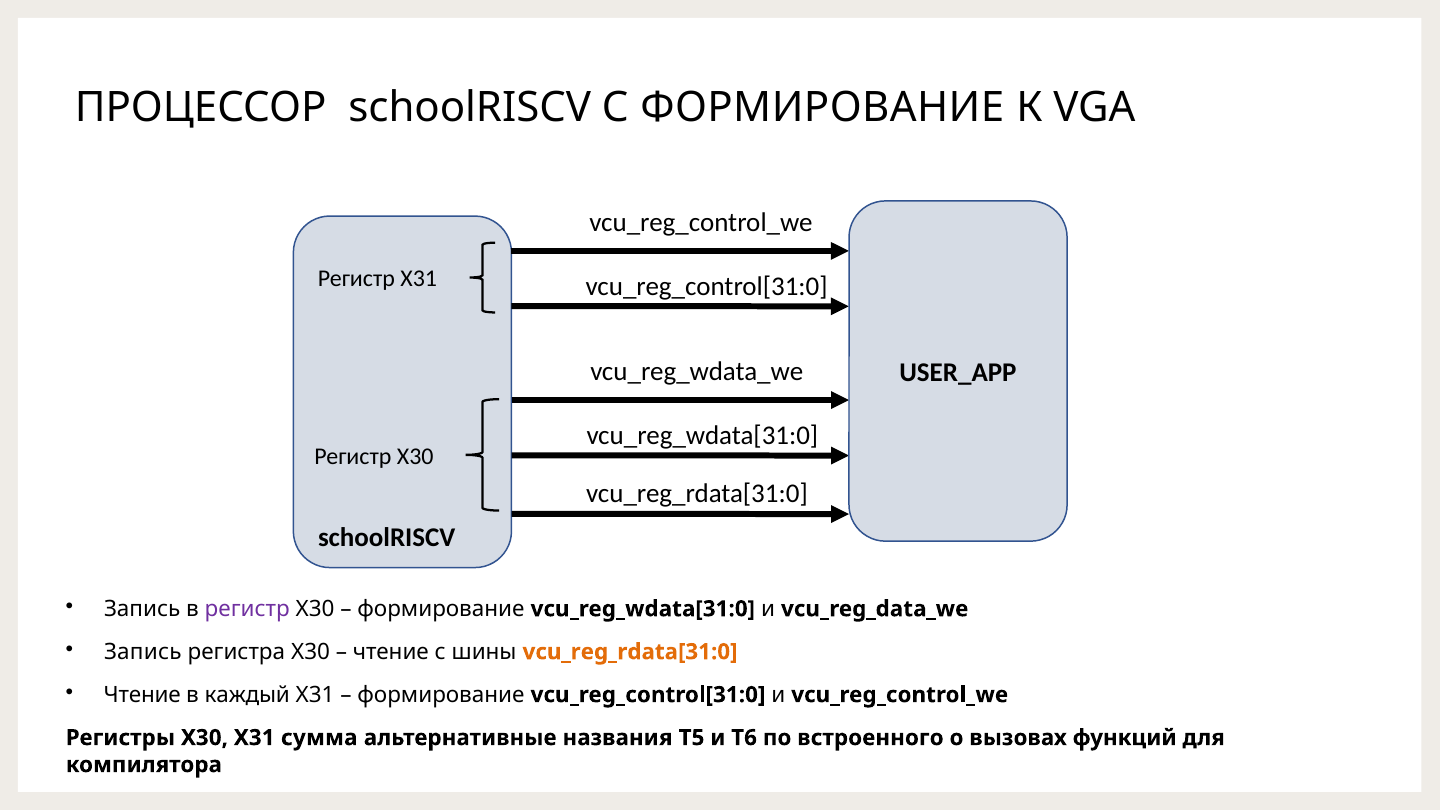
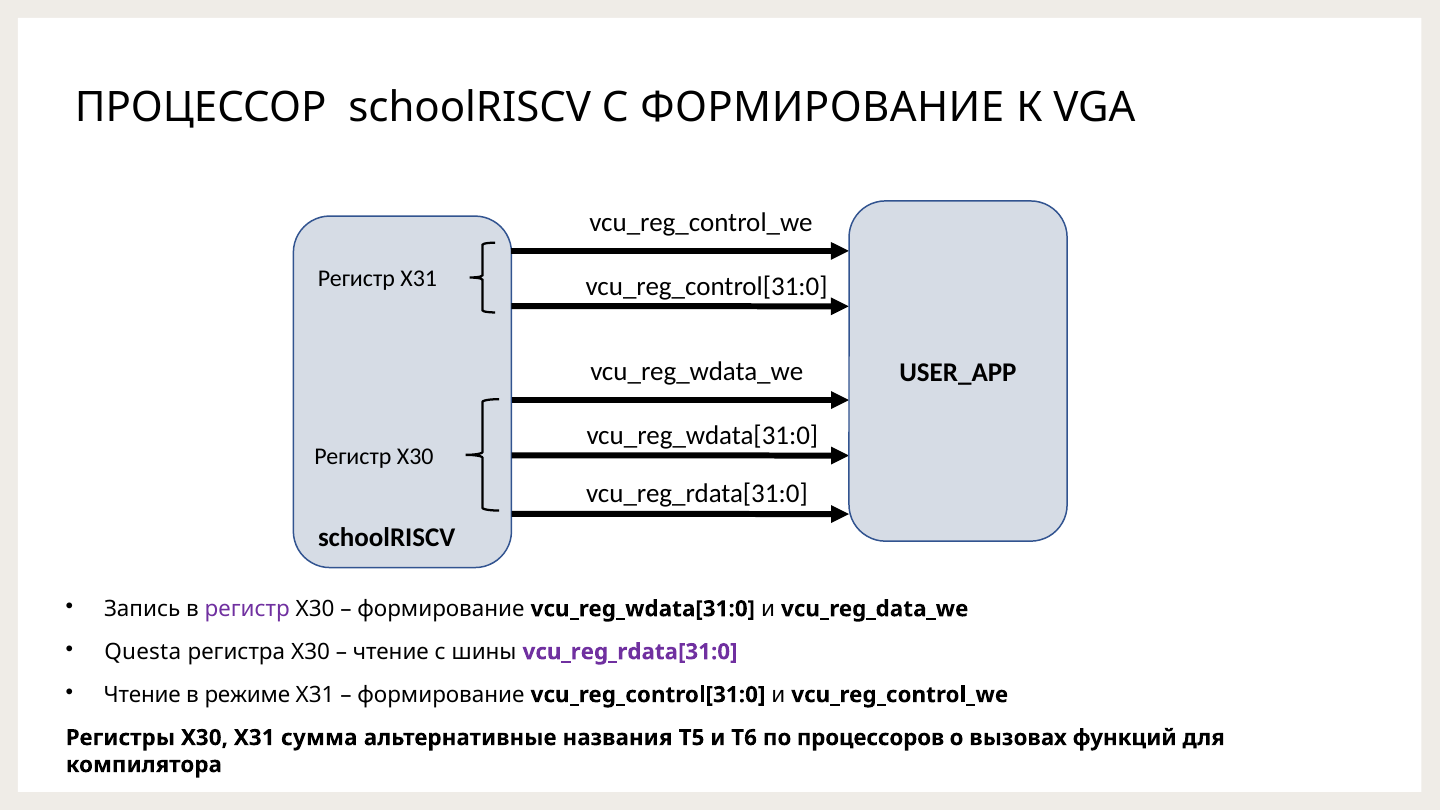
Запись: Запись -> Questa (143, 652)
vcu_reg_rdata[31:0 colour: orange -> purple (630, 652)
каждый: каждый -> режиме (247, 695)
встроенного: встроенного -> процессоров (871, 738)
